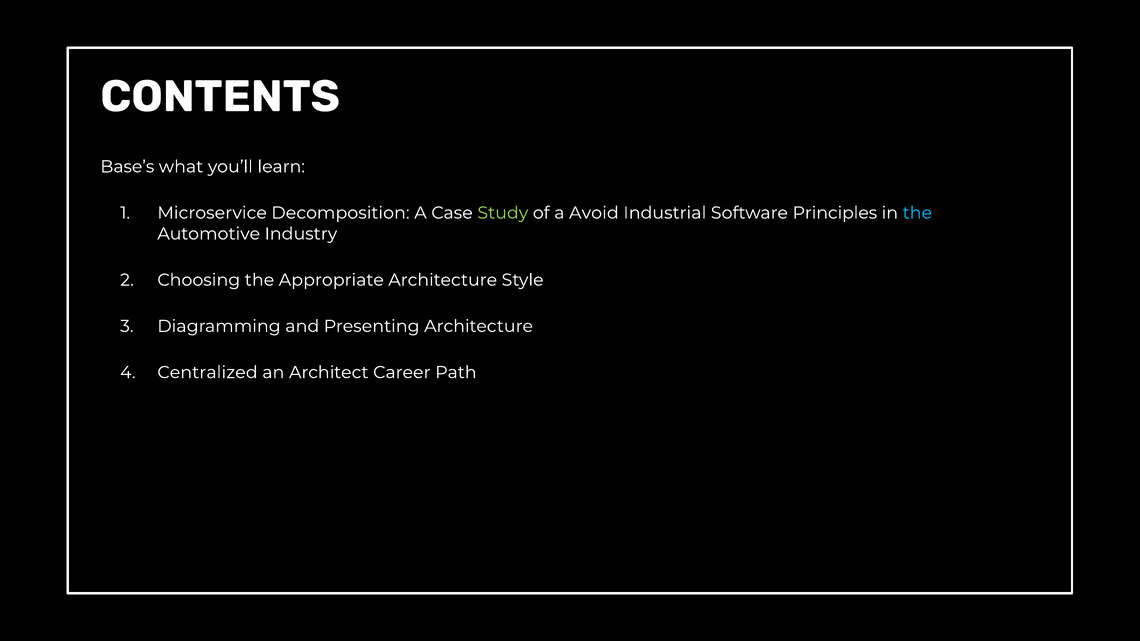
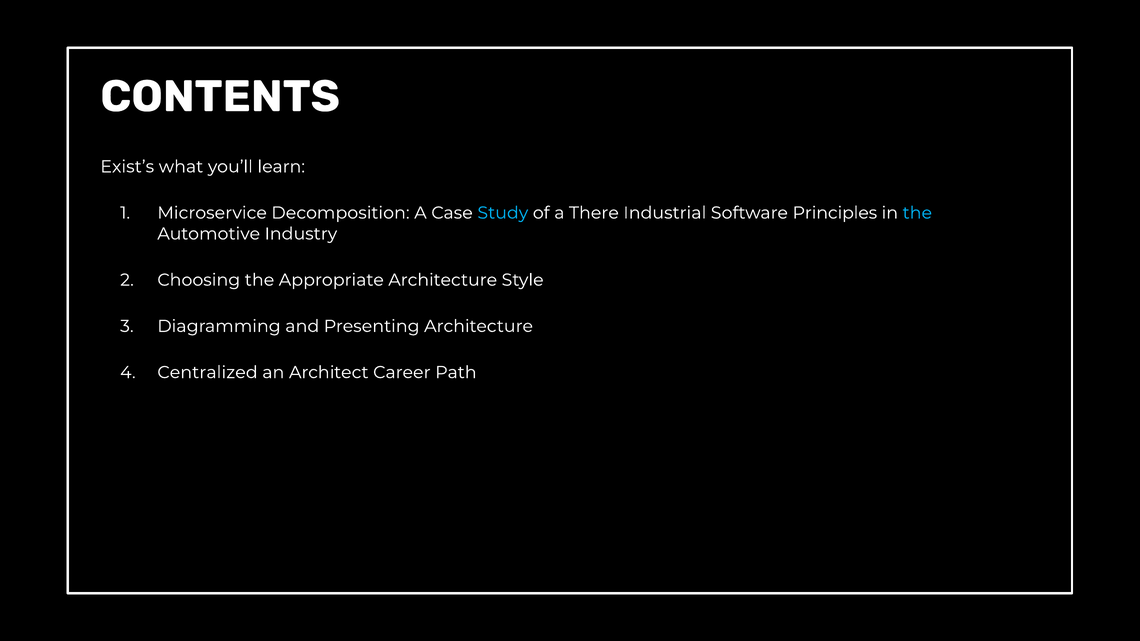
Base’s: Base’s -> Exist’s (127, 167)
Study colour: light green -> light blue (503, 213)
Avoid: Avoid -> There (594, 213)
